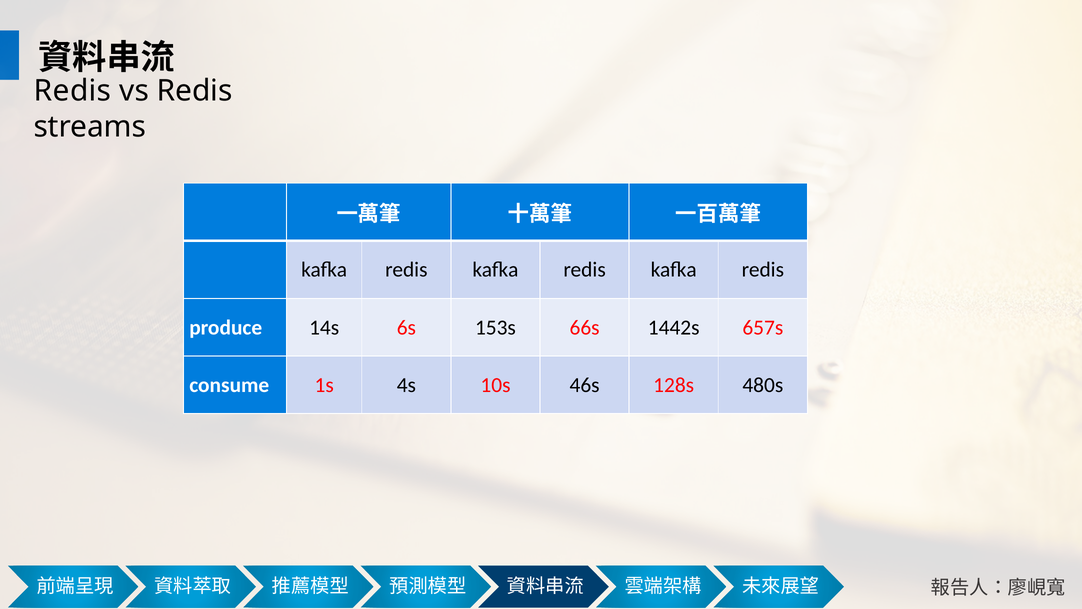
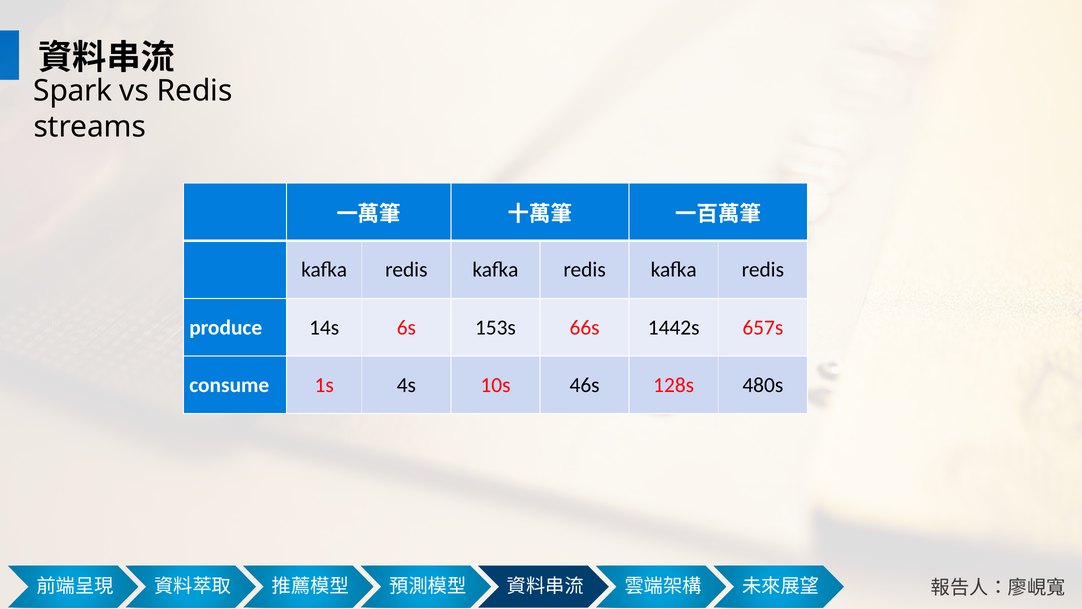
Redis: Redis -> Spark (73, 91)
